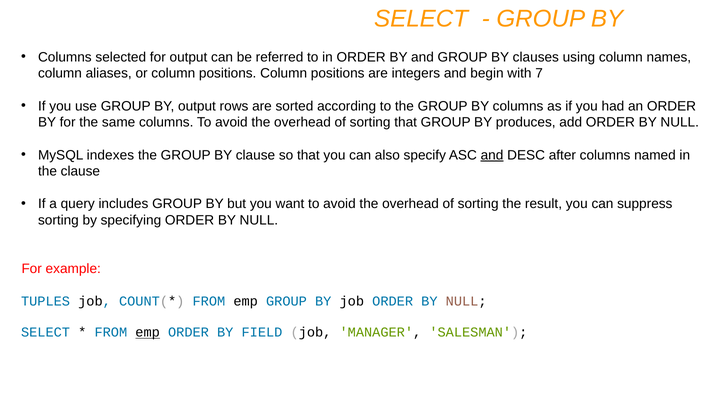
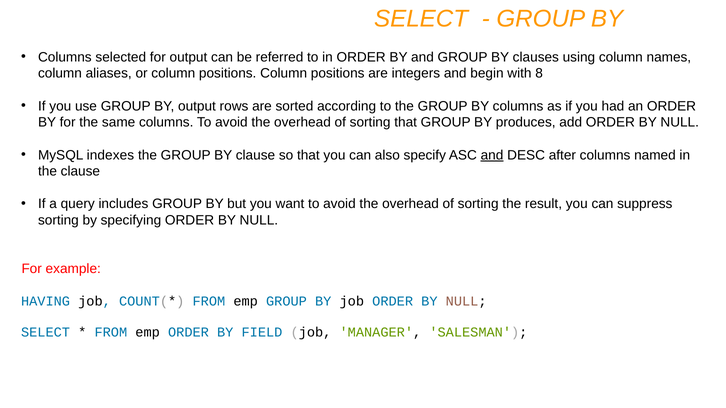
7: 7 -> 8 (539, 73)
TUPLES: TUPLES -> HAVING (46, 302)
emp underline: present -> none (148, 333)
